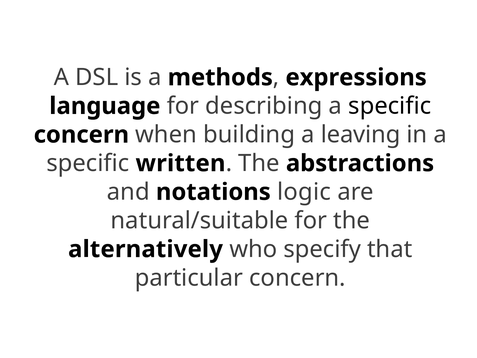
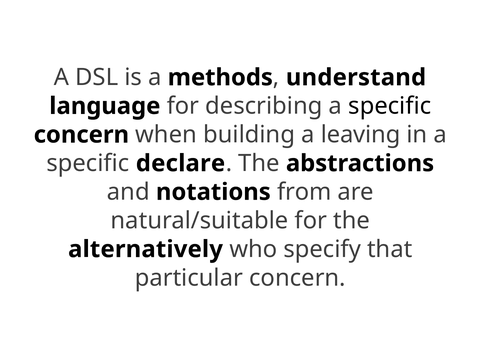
expressions: expressions -> understand (356, 77)
written: written -> declare (180, 163)
logic: logic -> from (304, 192)
